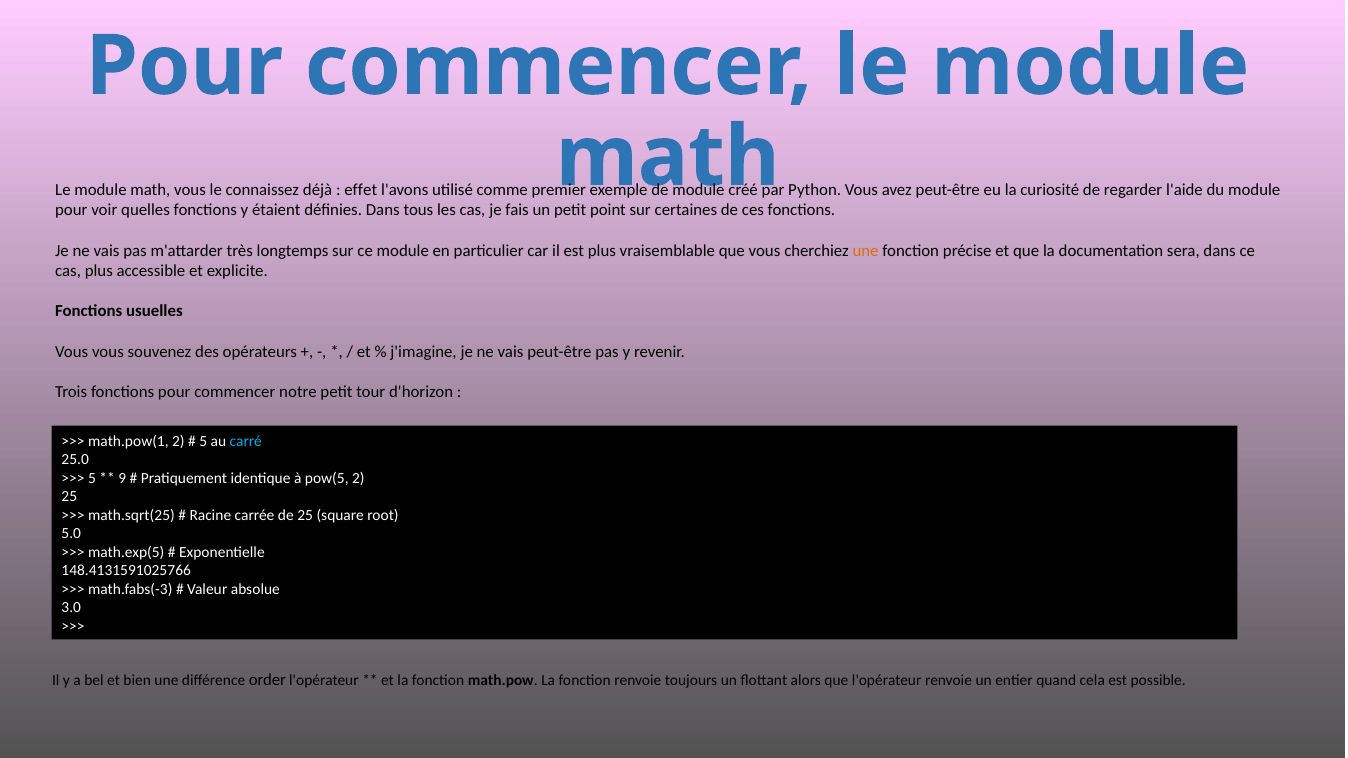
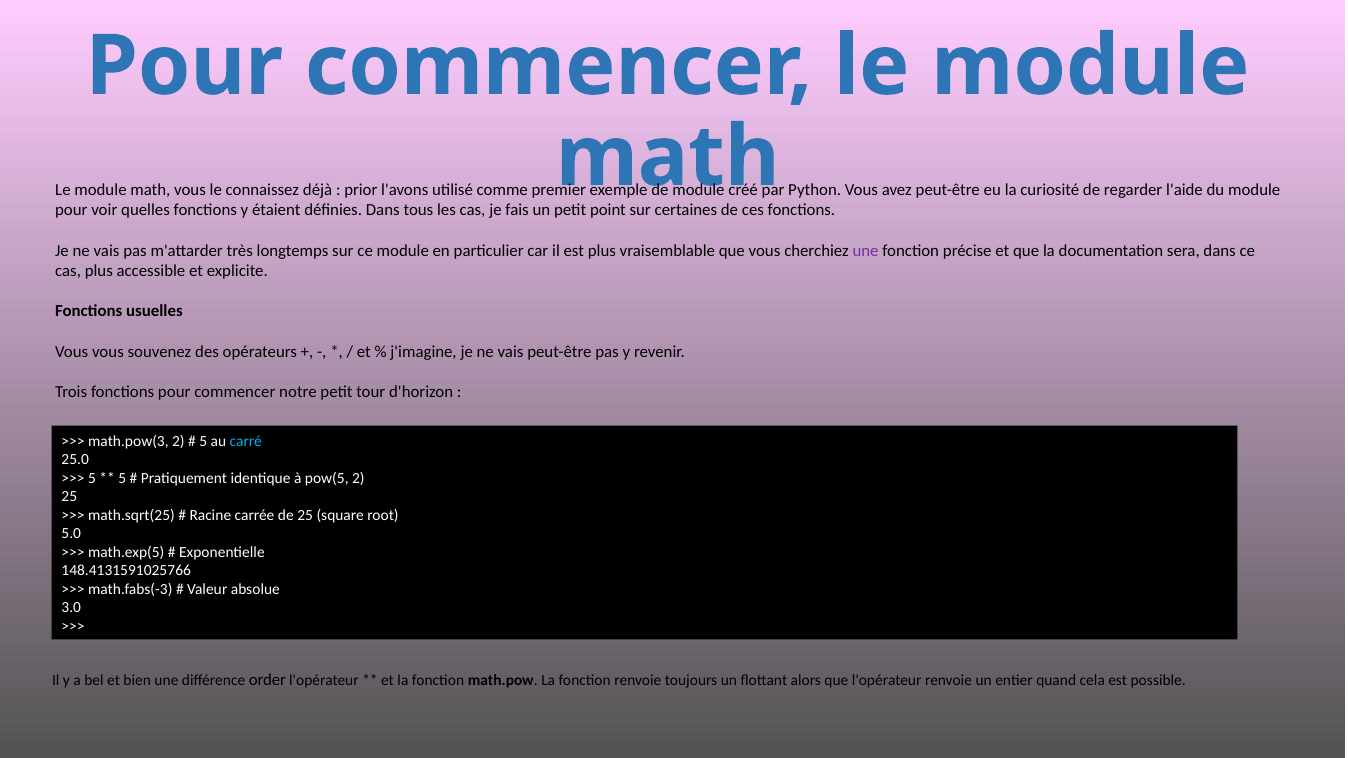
effet: effet -> prior (361, 190)
une colour: orange -> purple (866, 251)
math.pow(1: math.pow(1 -> math.pow(3 (128, 441)
9: 9 -> 5 (122, 478)
